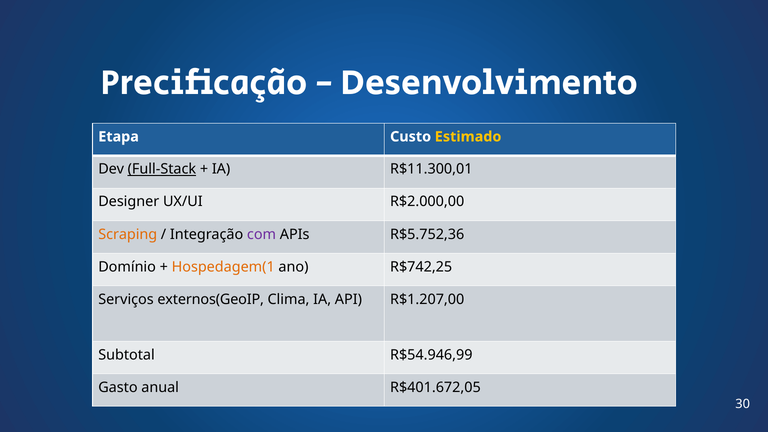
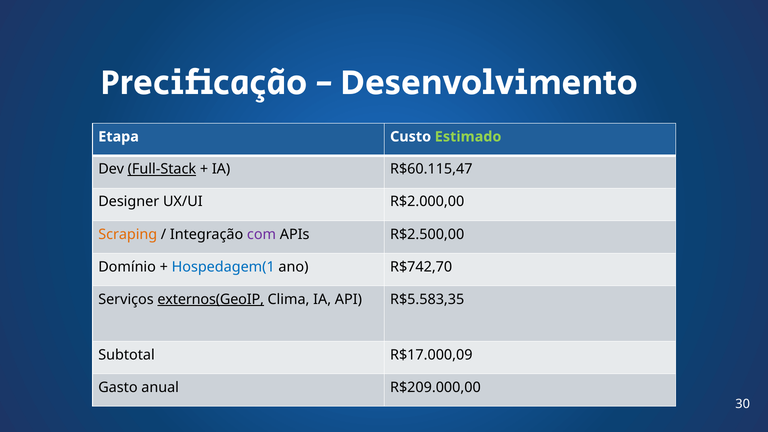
Estimado colour: yellow -> light green (468, 137)
R$11.300,01: R$11.300,01 -> R$60.115,47 (431, 169)
R$5.752,36: R$5.752,36 -> R$2.500,00 (427, 234)
Hospedagem(1 colour: orange -> blue (223, 267)
R$742,25: R$742,25 -> R$742,70 (421, 267)
externos(GeoIP underline: none -> present (211, 299)
R$1.207,00: R$1.207,00 -> R$5.583,35 (427, 299)
R$54.946,99: R$54.946,99 -> R$17.000,09 (431, 355)
R$401.672,05: R$401.672,05 -> R$209.000,00 (435, 387)
